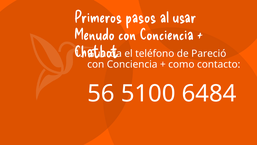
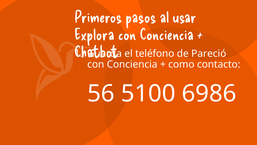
Menudo: Menudo -> Explora (94, 35)
6484: 6484 -> 6986 (209, 93)
